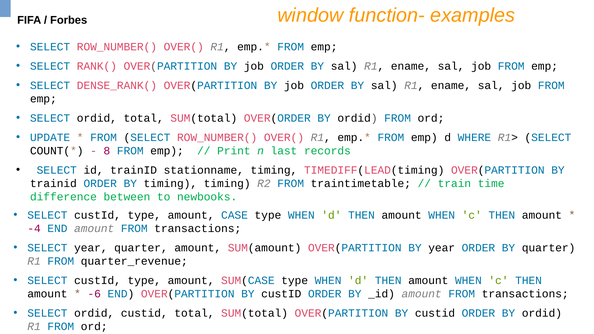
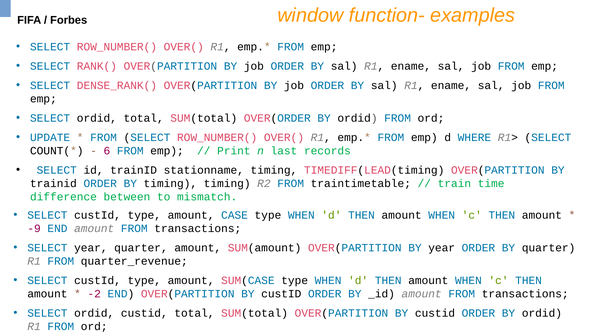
8: 8 -> 6 (107, 151)
newbooks: newbooks -> mismatch (207, 197)
-4: -4 -> -9 (34, 229)
-6: -6 -> -2 (94, 294)
